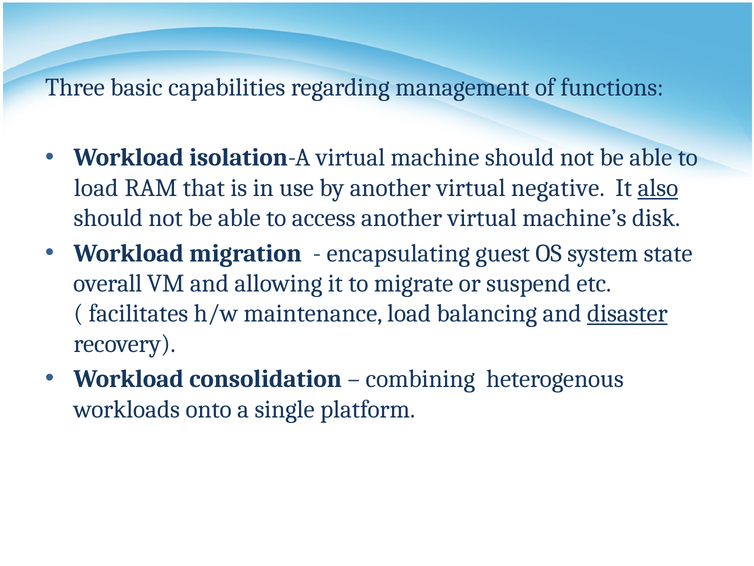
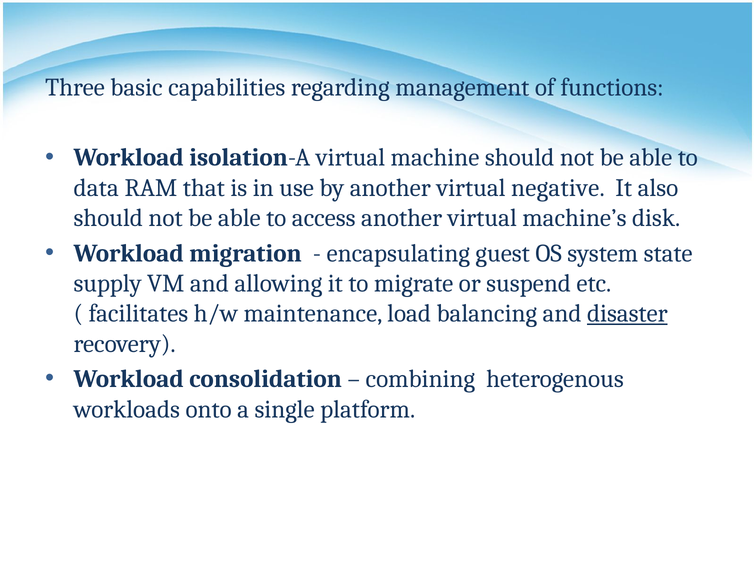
load: load -> data (96, 188)
also underline: present -> none (658, 188)
overall: overall -> supply (108, 283)
